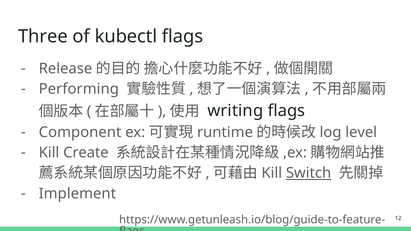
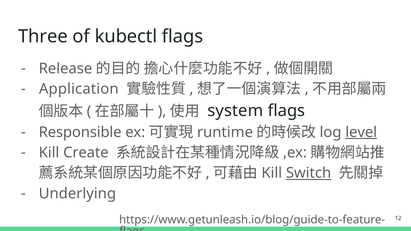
Performing: Performing -> Application (79, 89)
writing: writing -> system (235, 111)
Component: Component -> Responsible (80, 132)
level underline: none -> present (361, 132)
Implement: Implement -> Underlying (77, 194)
